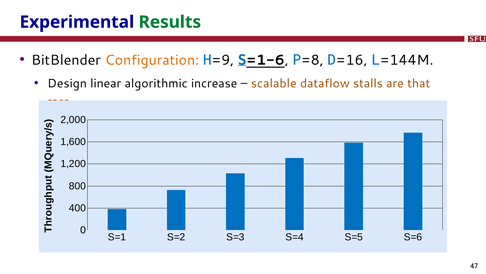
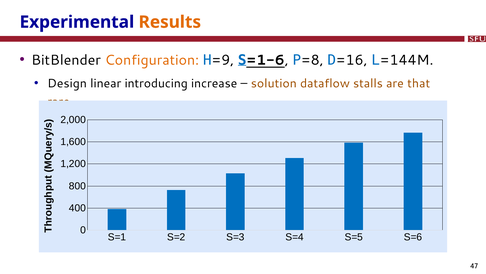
Results colour: green -> orange (170, 22)
algorithmic: algorithmic -> introducing (156, 83)
scalable: scalable -> solution (274, 83)
